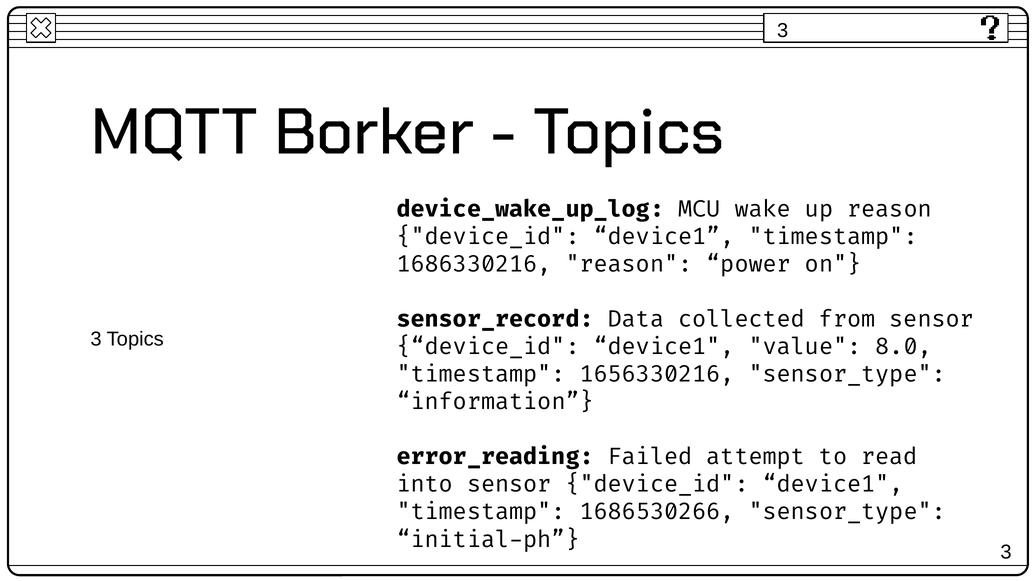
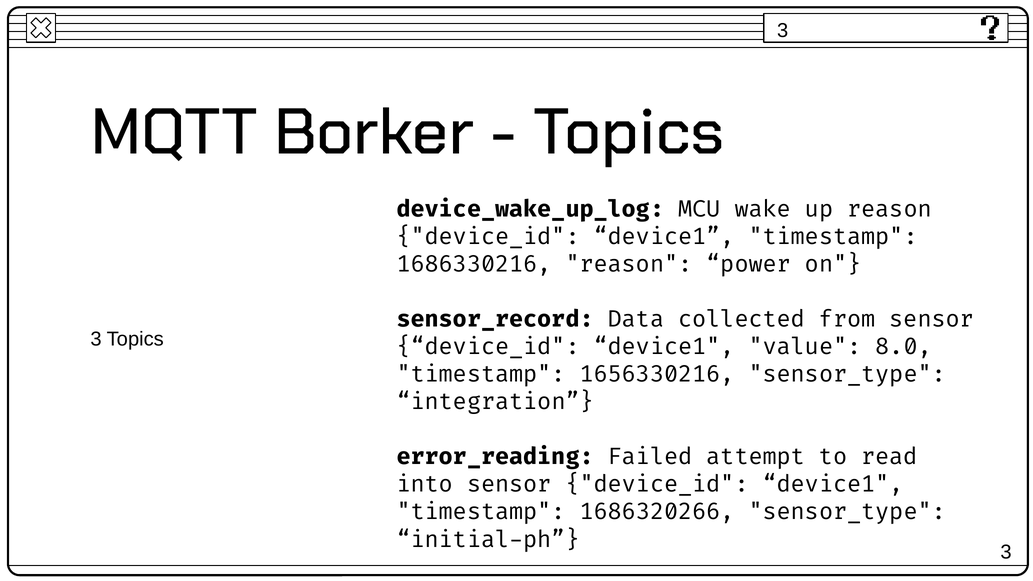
information: information -> integration (495, 402)
1686530266: 1686530266 -> 1686320266 (657, 512)
